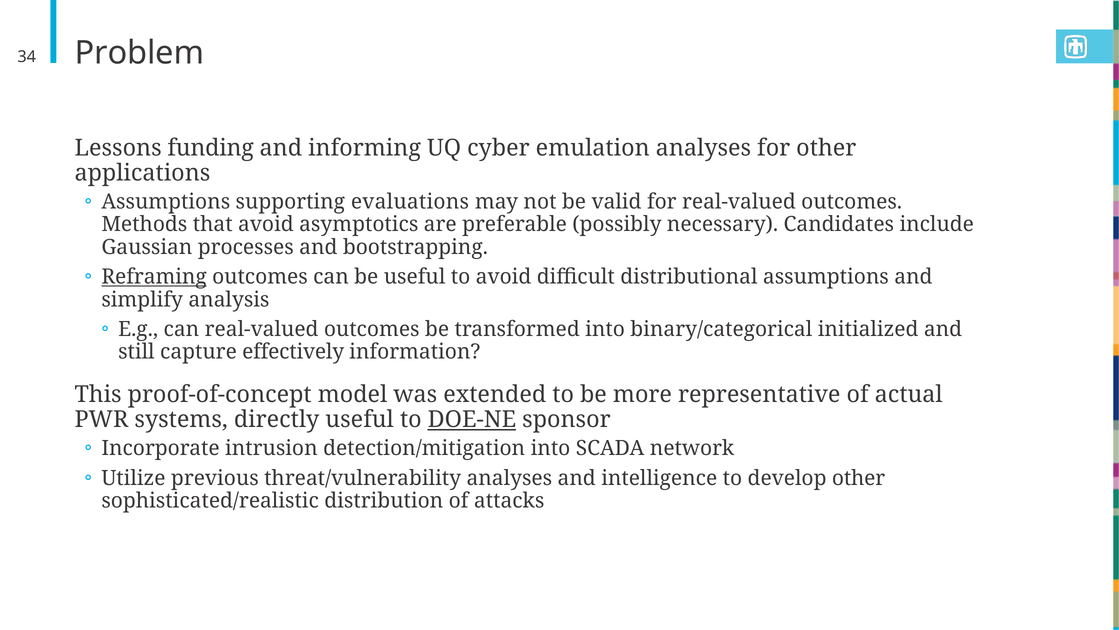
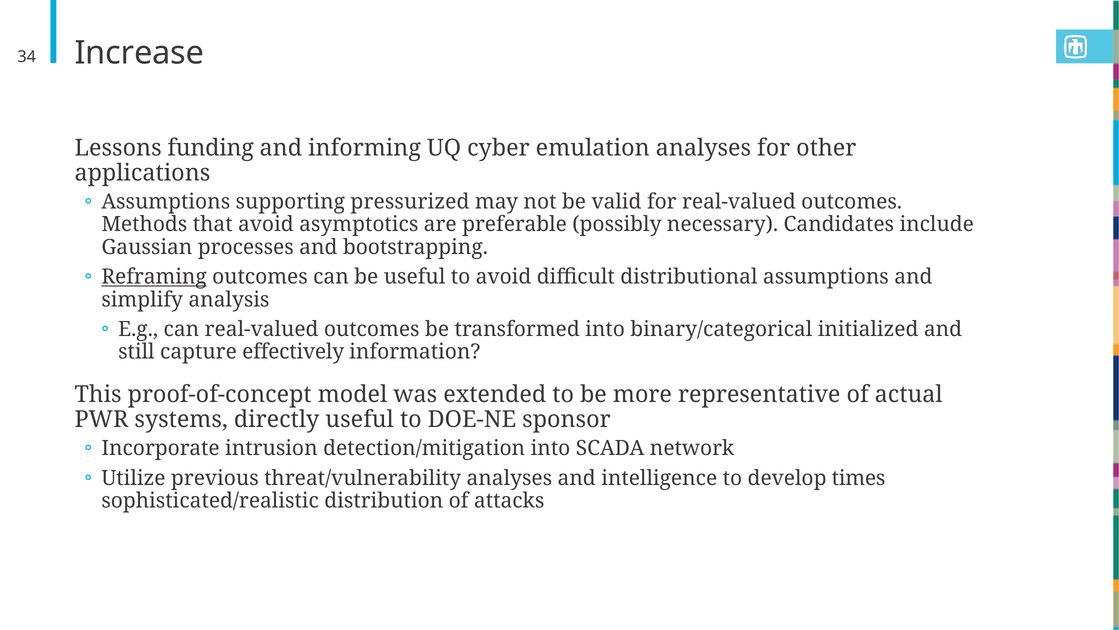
Problem: Problem -> Increase (139, 53)
evaluations: evaluations -> pressurized (410, 202)
DOE-NE underline: present -> none (472, 419)
develop other: other -> times (859, 478)
